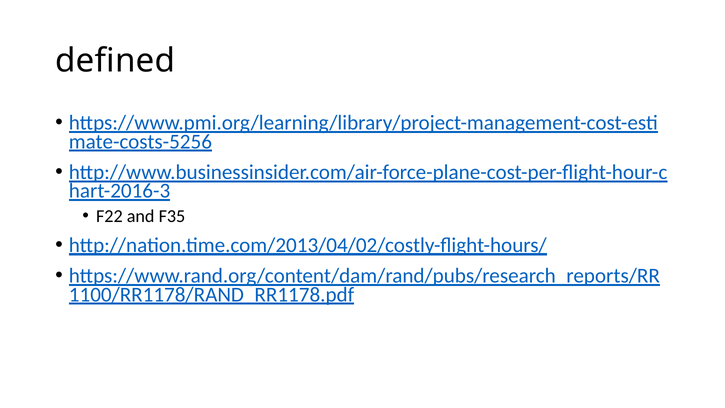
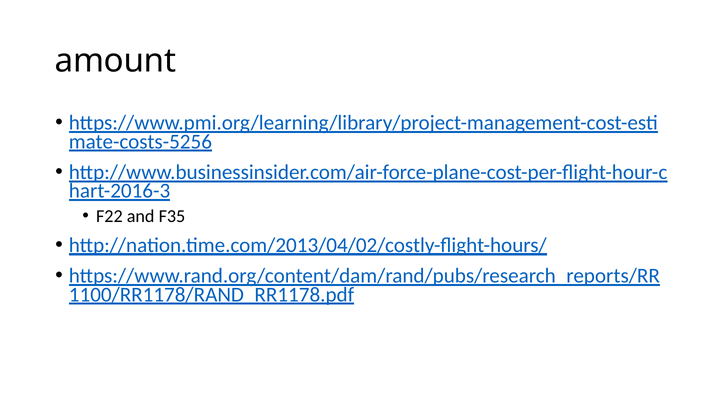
defined: defined -> amount (116, 61)
